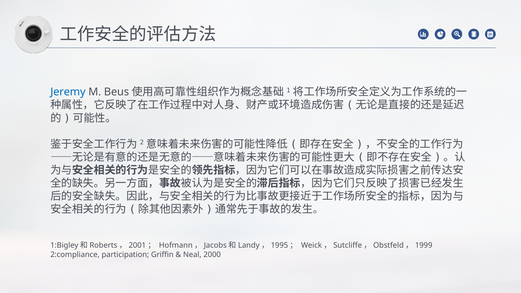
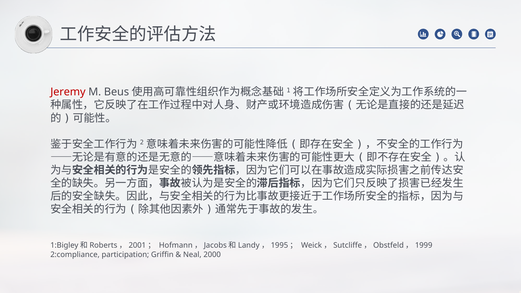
Jeremy colour: blue -> red (68, 92)
